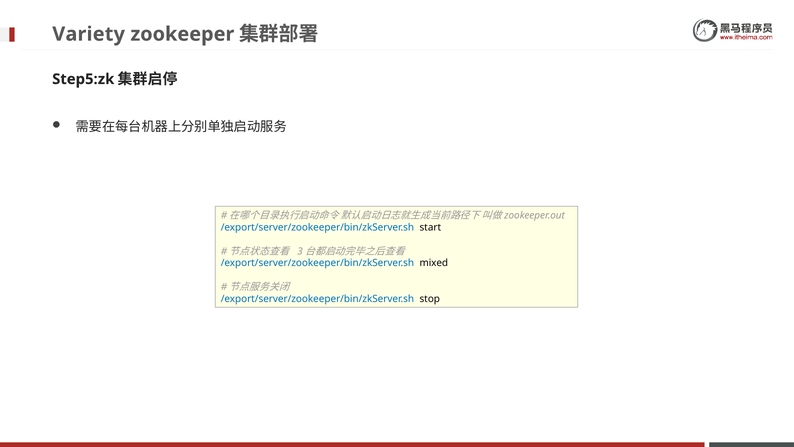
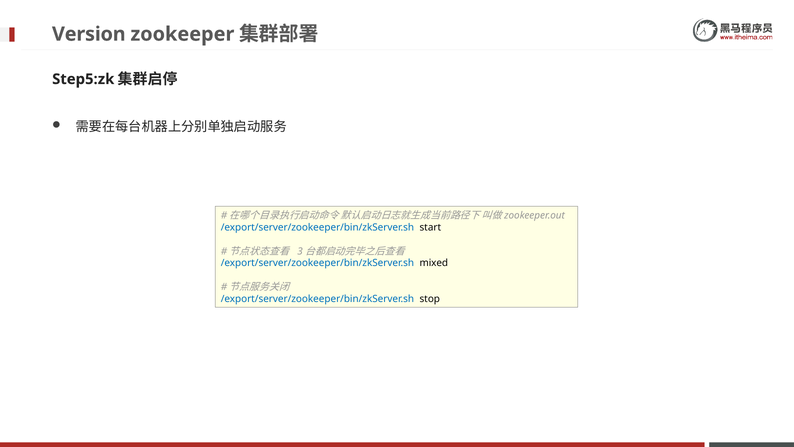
Variety: Variety -> Version (89, 34)
